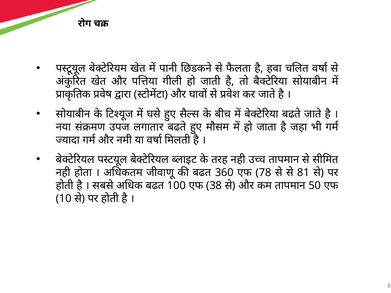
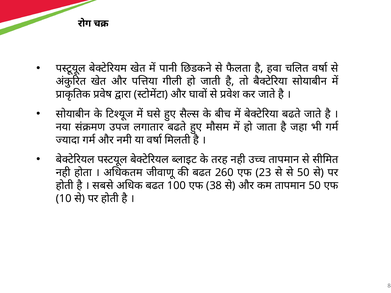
360: 360 -> 260 (224, 173)
78: 78 -> 23 (263, 173)
81: 81 -> 50 (303, 173)
